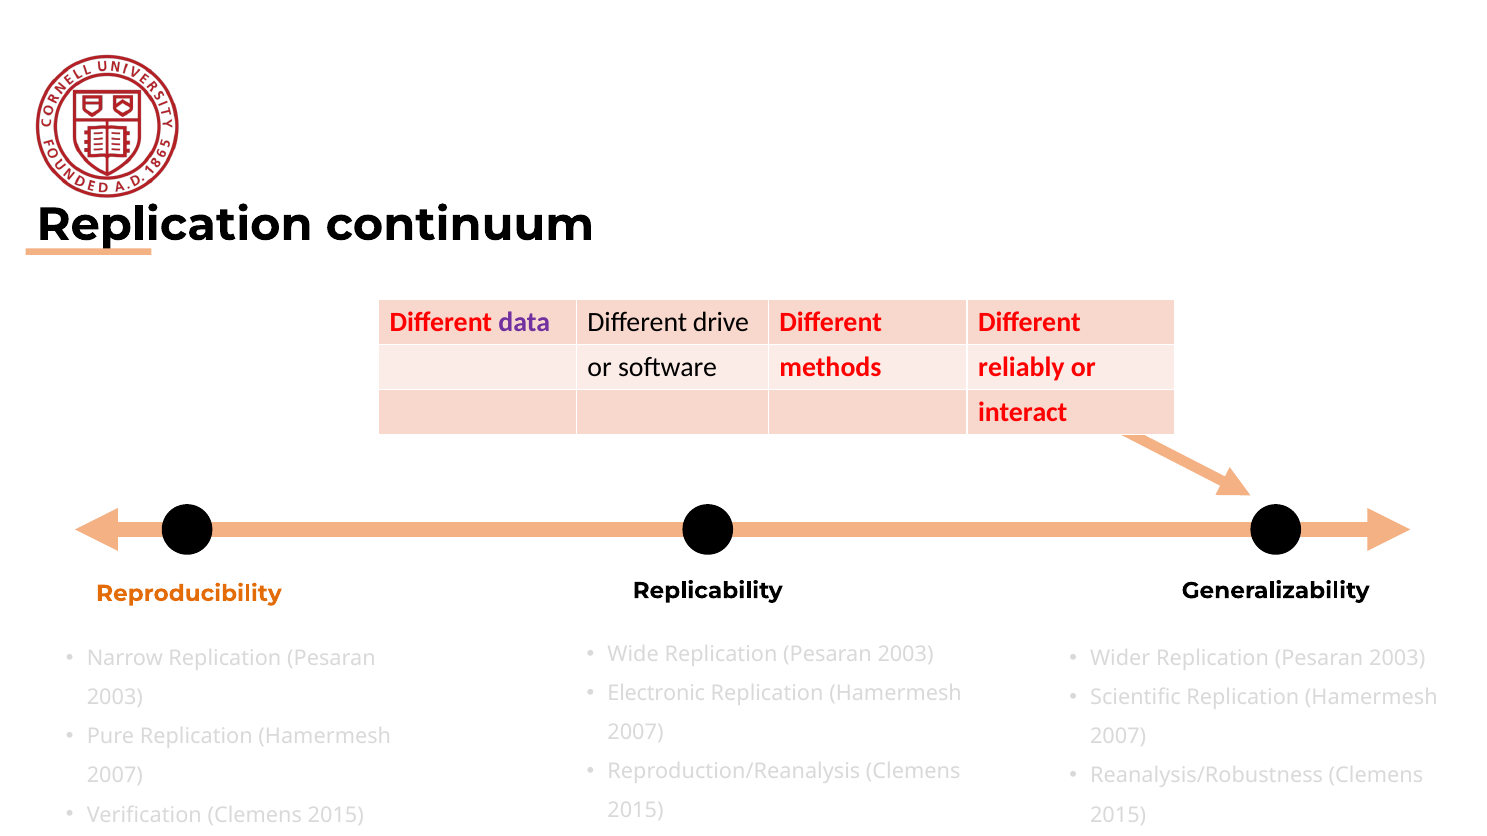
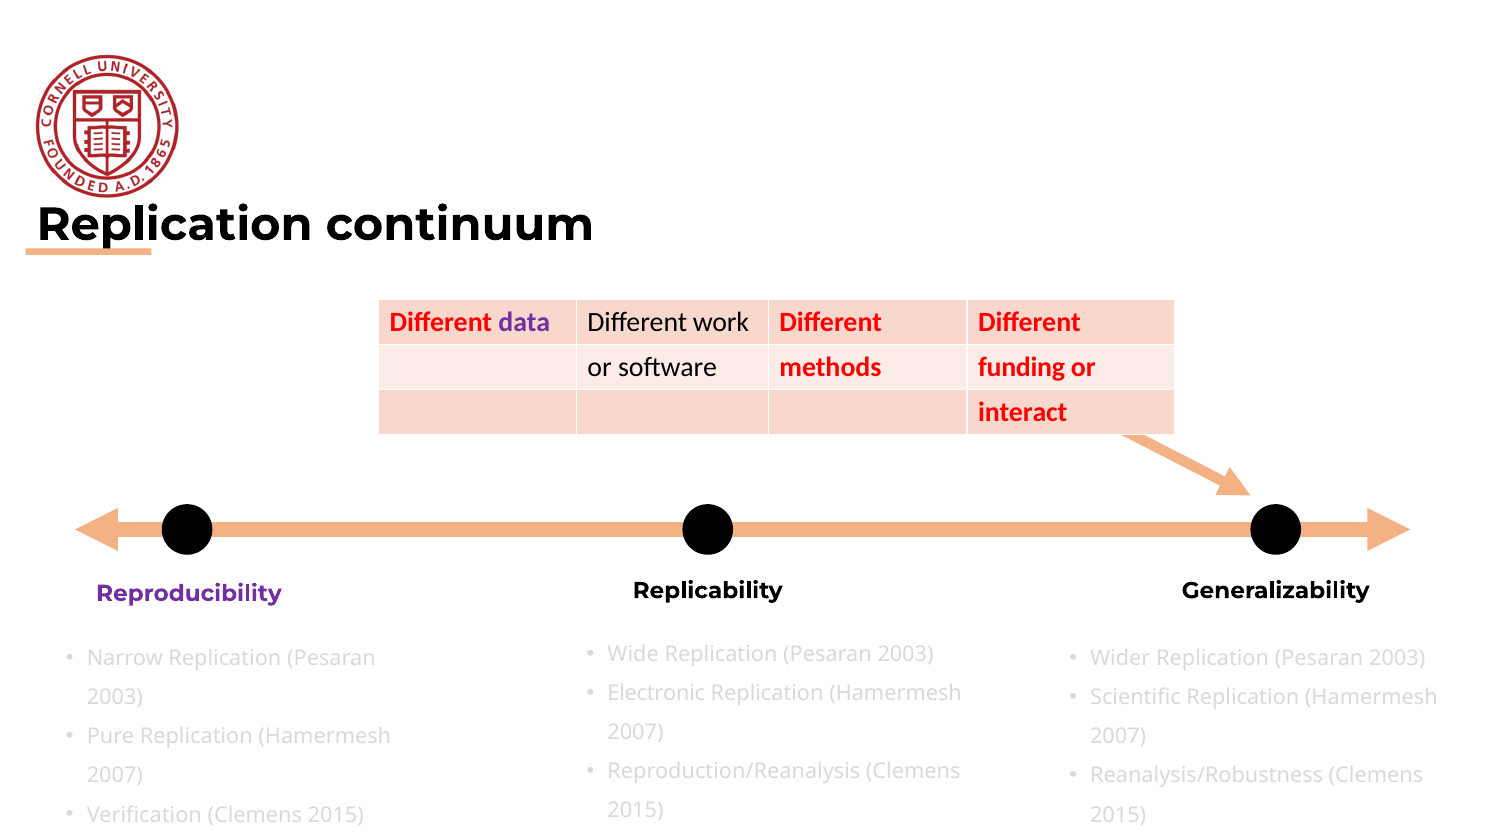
drive: drive -> work (721, 322)
reliably: reliably -> funding (1022, 367)
Reproducibility colour: orange -> purple (189, 594)
